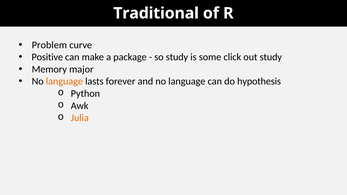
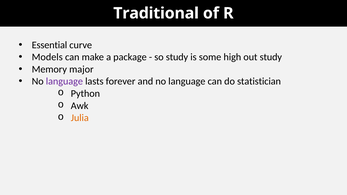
Problem: Problem -> Essential (49, 45)
Positive: Positive -> Models (47, 57)
click: click -> high (232, 57)
language colour: orange -> purple (64, 81)
hypothesis: hypothesis -> statistician (259, 81)
